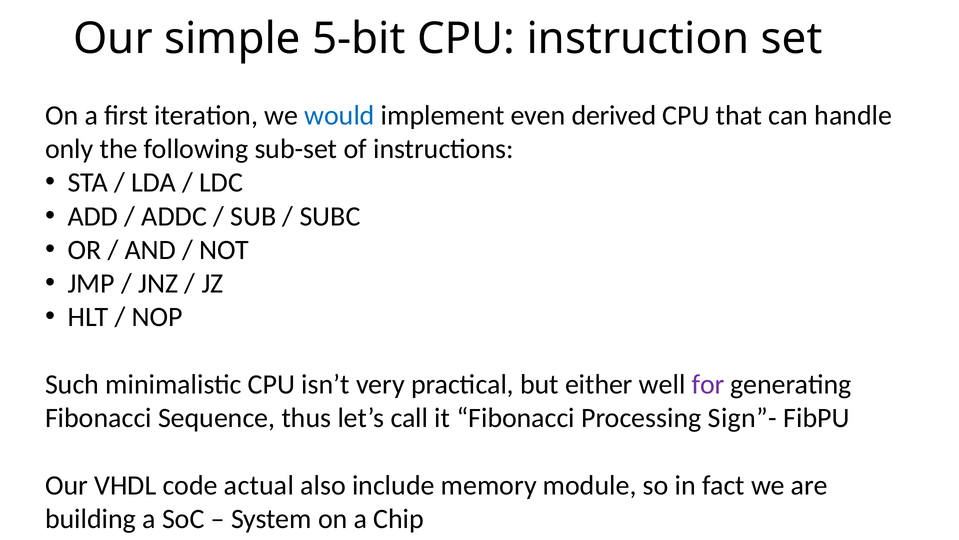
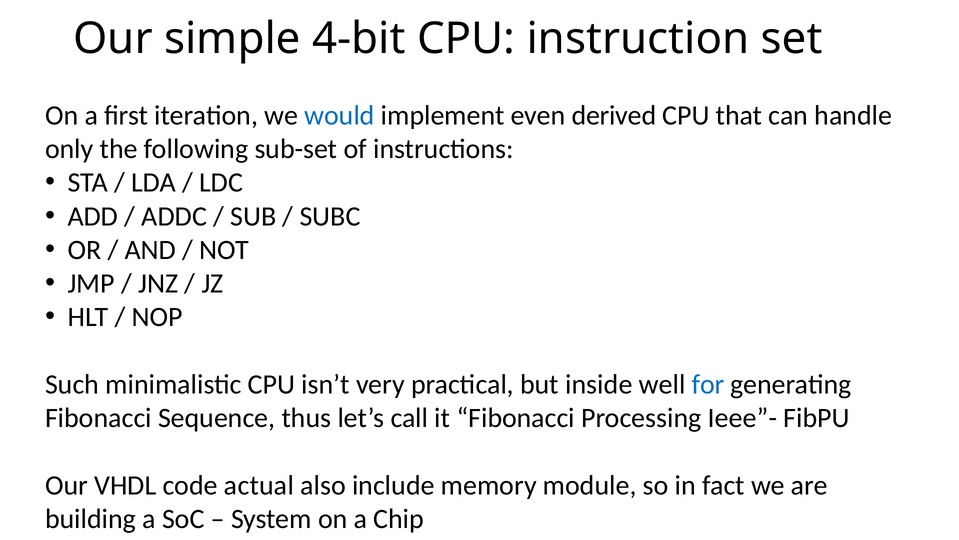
5-bit: 5-bit -> 4-bit (359, 39)
either: either -> inside (599, 384)
for colour: purple -> blue (708, 384)
Sign”-: Sign”- -> Ieee”- (742, 418)
